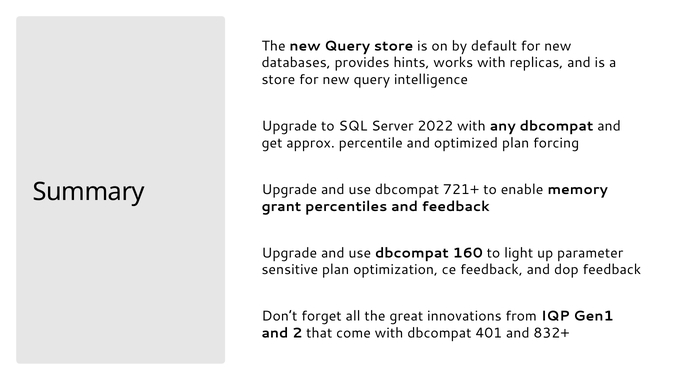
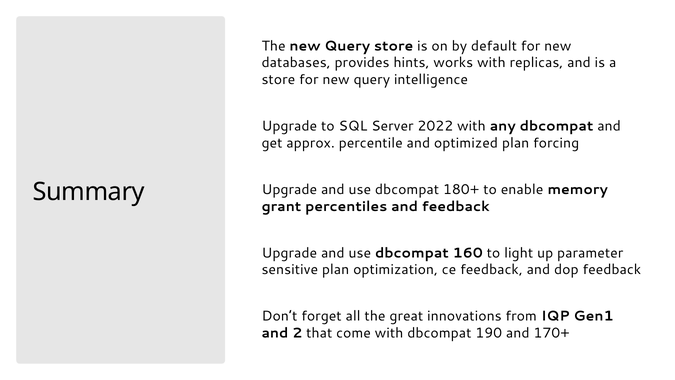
721+: 721+ -> 180+ (461, 189)
401: 401 -> 190 (489, 333)
832+: 832+ -> 170+ (552, 333)
